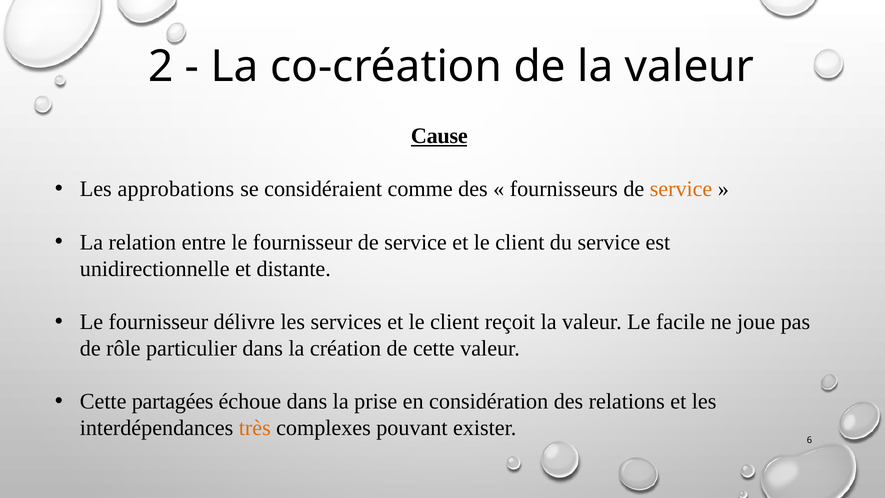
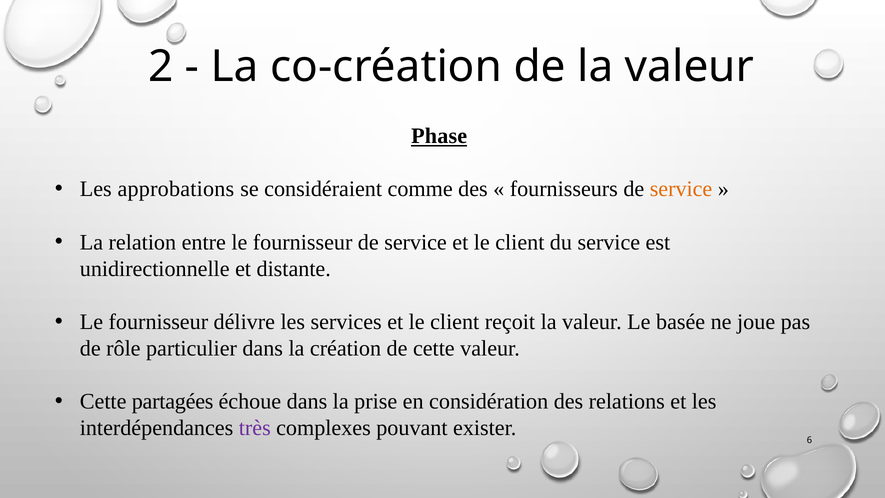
Cause: Cause -> Phase (439, 136)
facile: facile -> basée (681, 322)
très colour: orange -> purple (255, 428)
